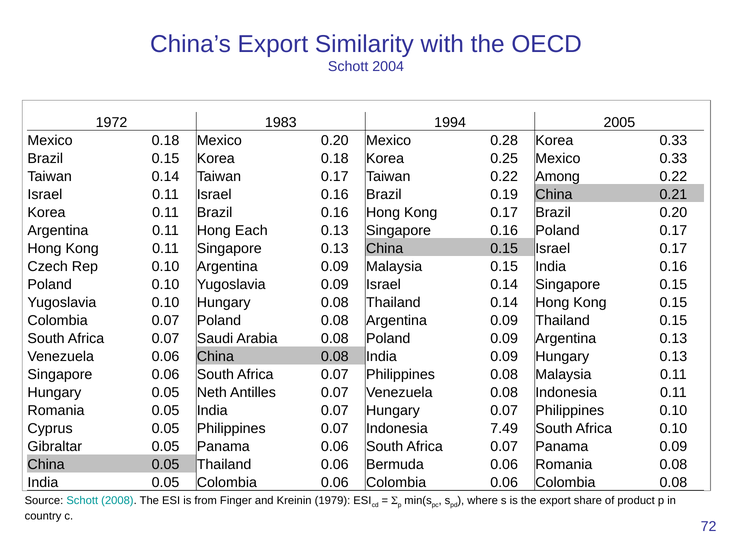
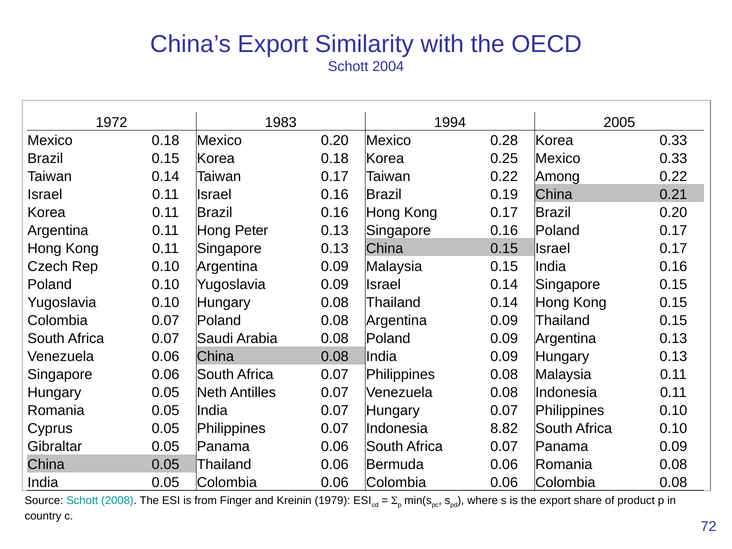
Each: Each -> Peter (251, 230)
7.49: 7.49 -> 8.82 (504, 429)
